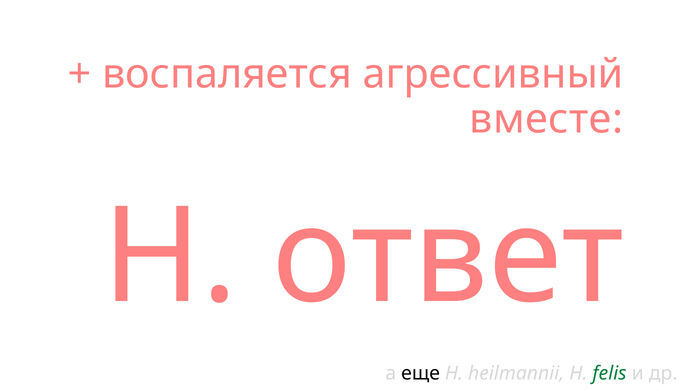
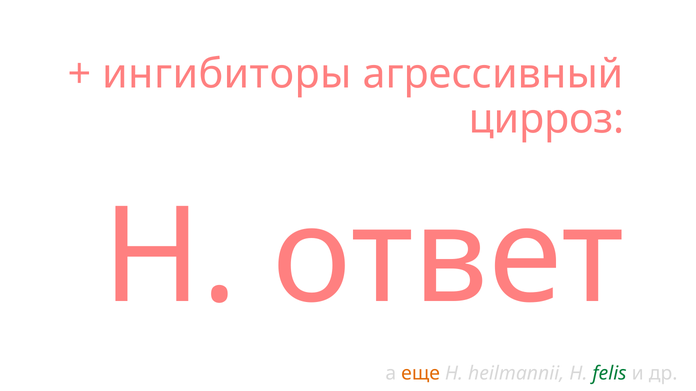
воспаляется: воспаляется -> ингибиторы (227, 74)
вместе: вместе -> цирроз (547, 119)
еще colour: black -> orange (421, 374)
